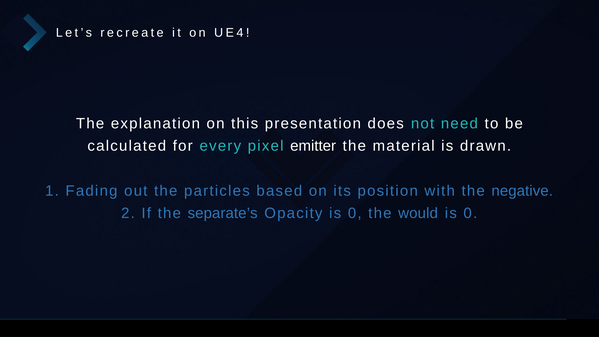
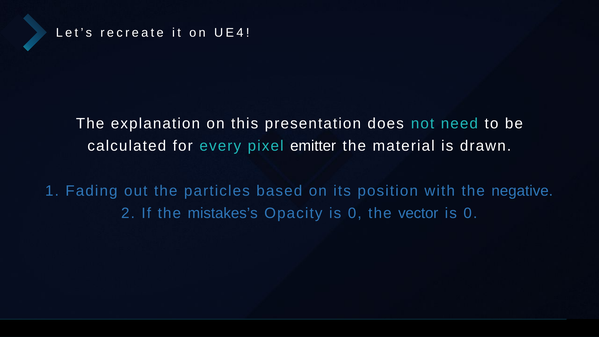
separate’s: separate’s -> mistakes’s (223, 213)
would: would -> vector (418, 213)
